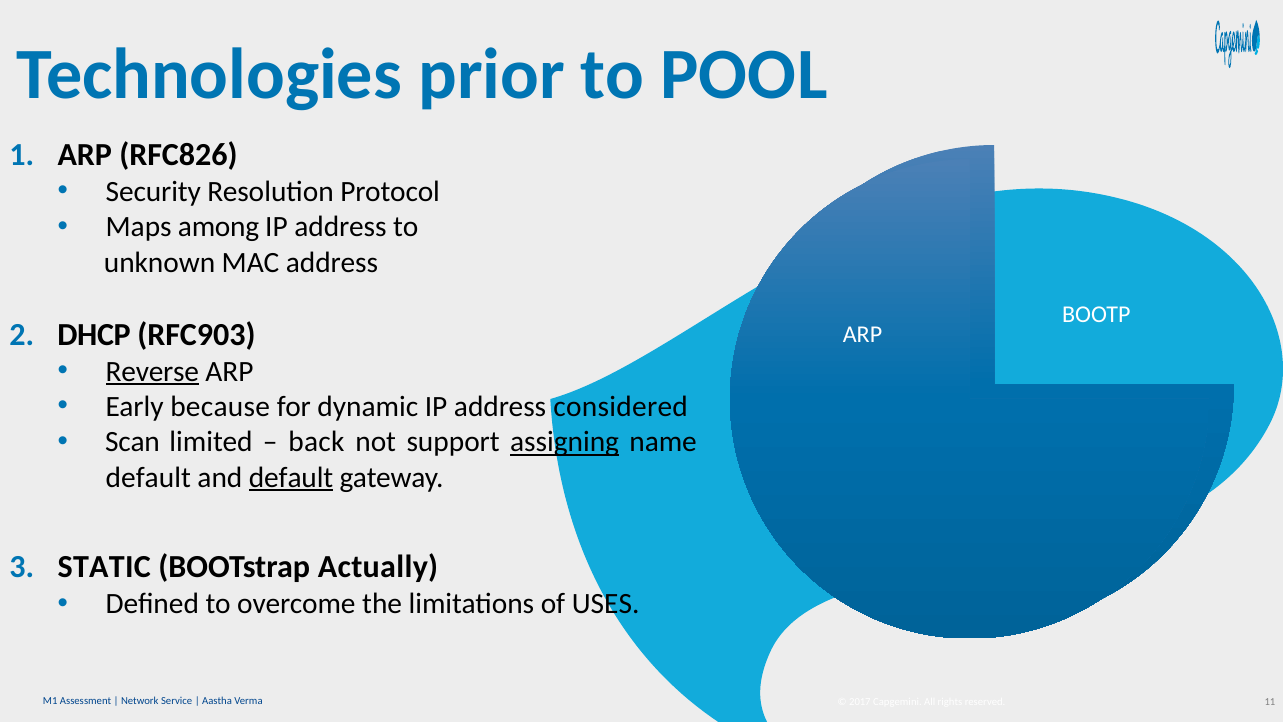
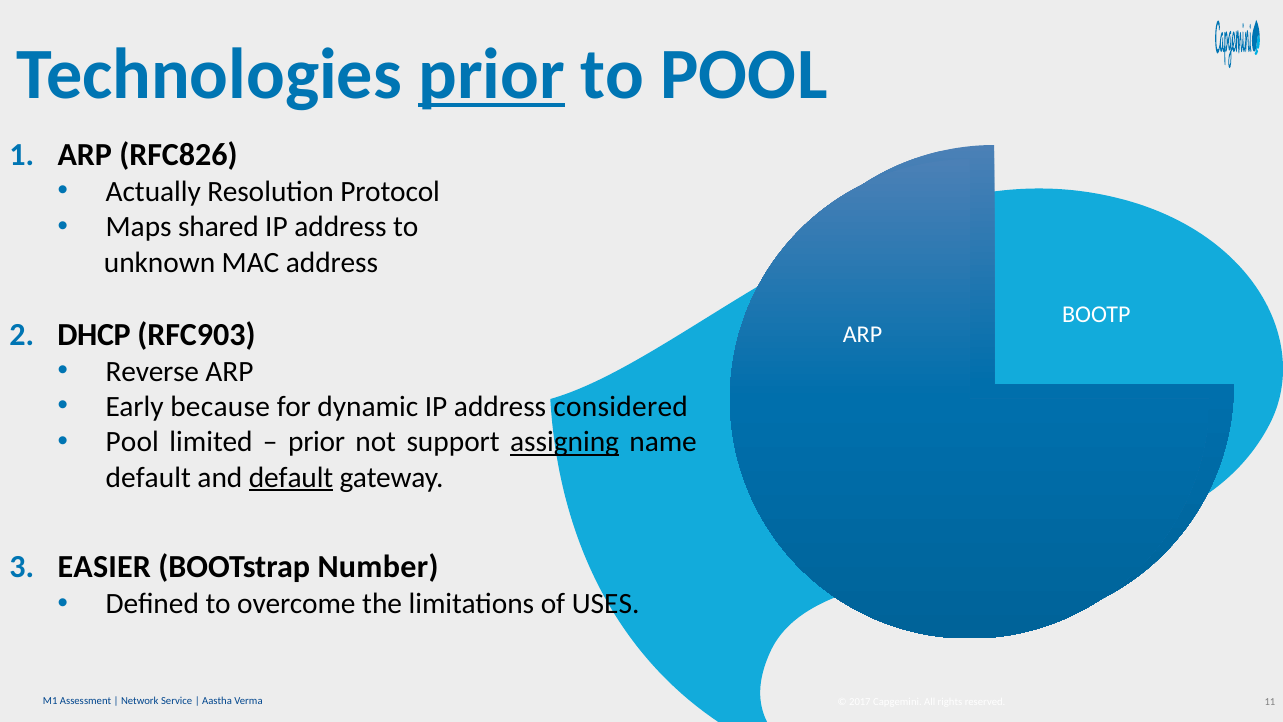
prior underline: none -> present (492, 74)
Security: Security -> Actually (153, 192)
among: among -> shared (218, 227)
Reverse underline: present -> none (152, 371)
Scan: Scan -> Pool (132, 442)
back: back -> prior (317, 442)
STATIC: STATIC -> EASIER (104, 567)
Actually: Actually -> Number (378, 567)
